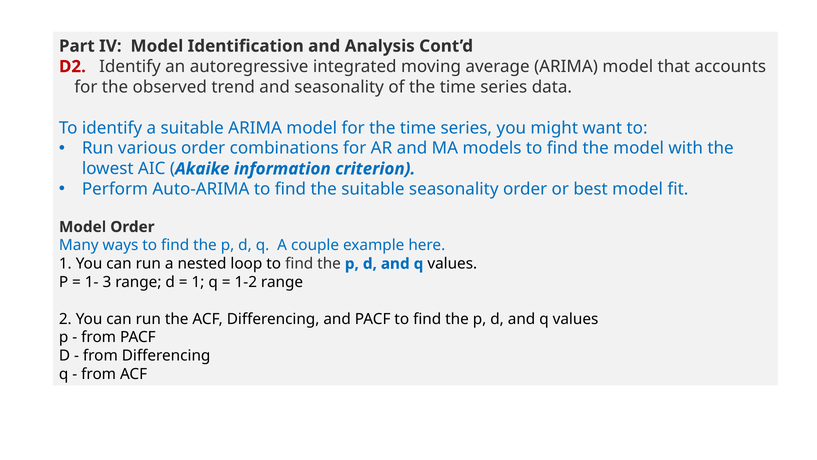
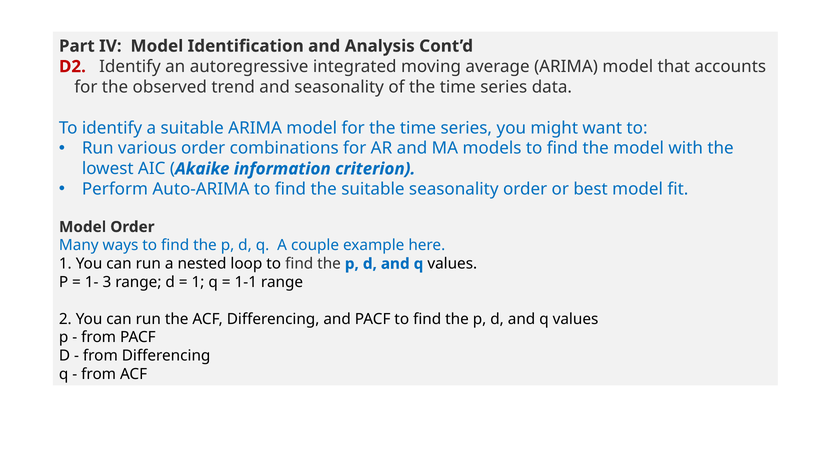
1-2: 1-2 -> 1-1 (246, 282)
